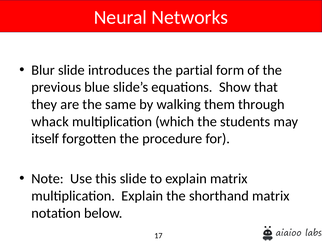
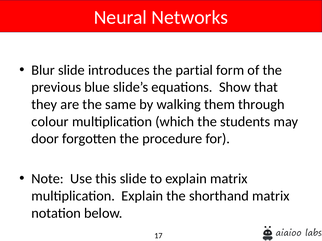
whack: whack -> colour (50, 122)
itself: itself -> door (45, 139)
